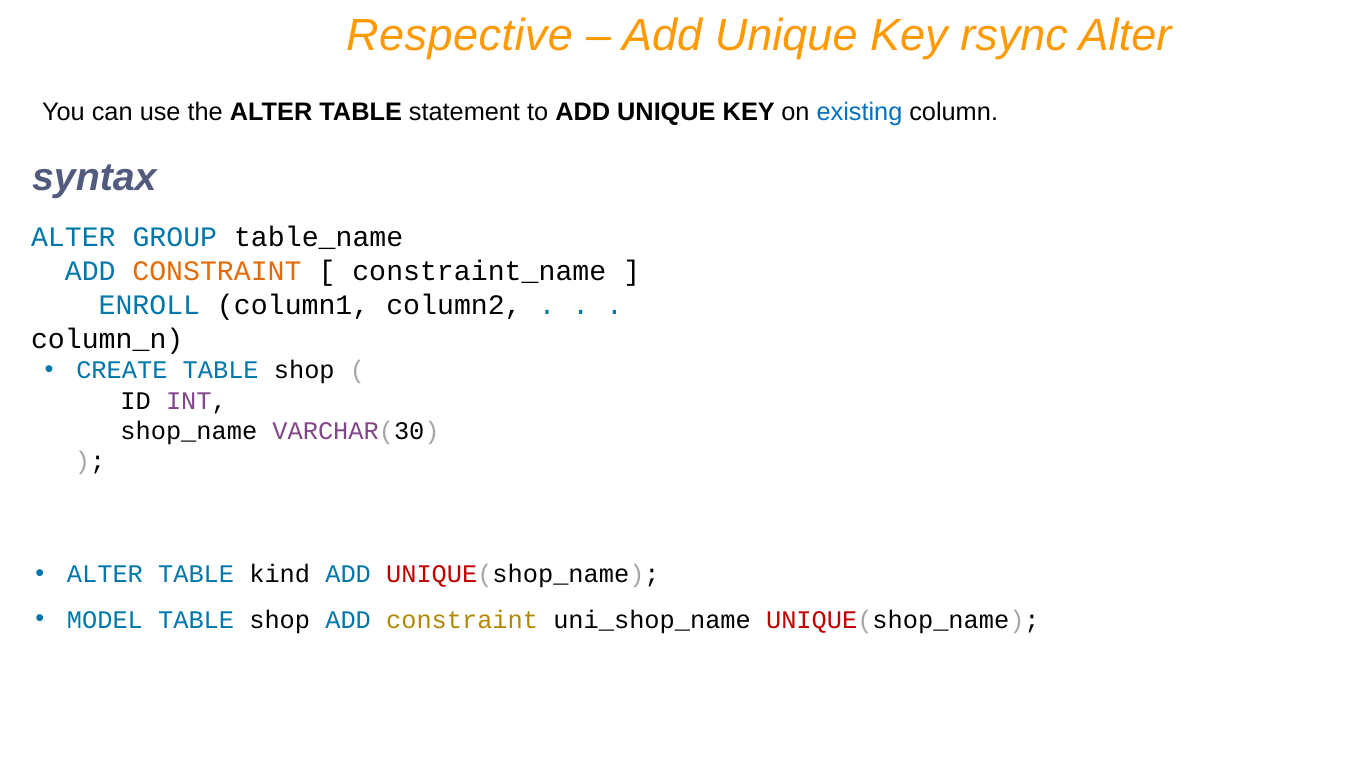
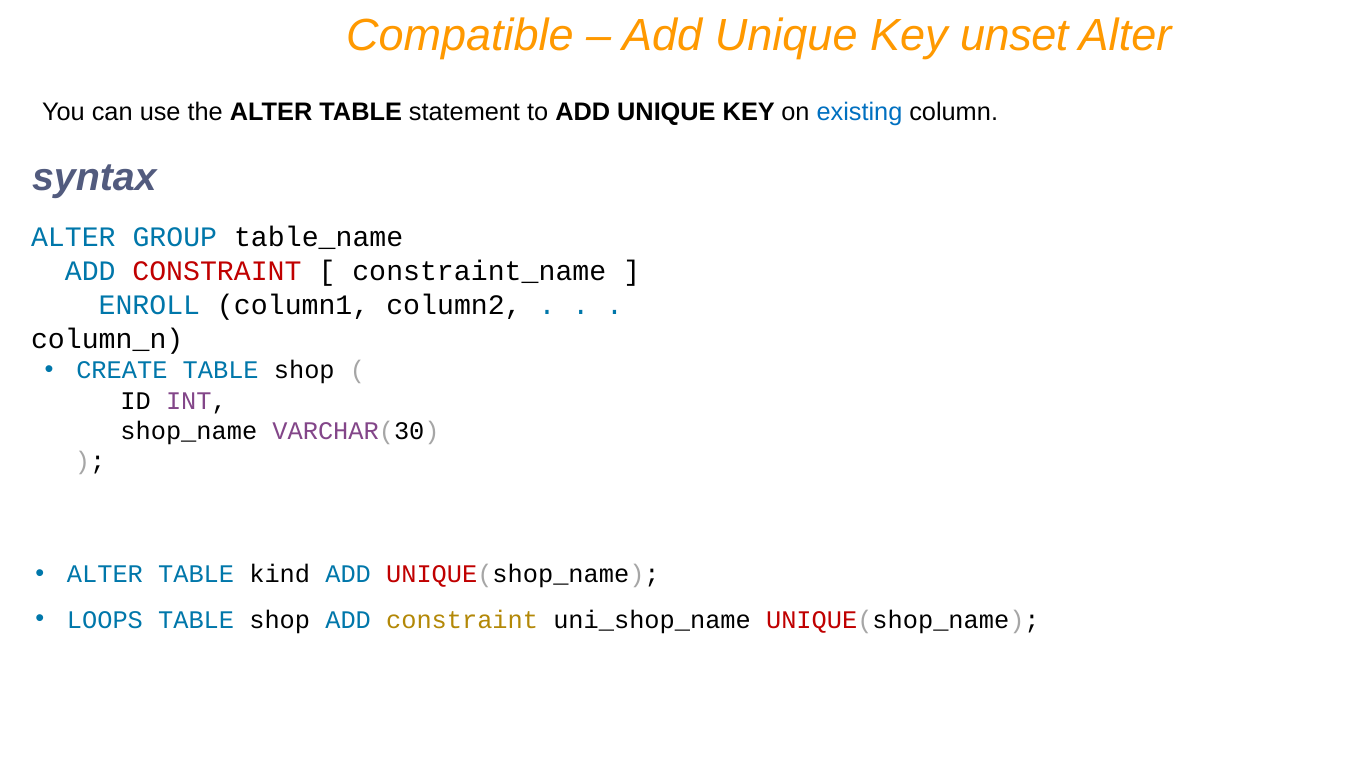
Respective: Respective -> Compatible (460, 35)
rsync: rsync -> unset (1014, 35)
CONSTRAINT colour: orange -> red (217, 271)
MODEL: MODEL -> LOOPS (105, 620)
